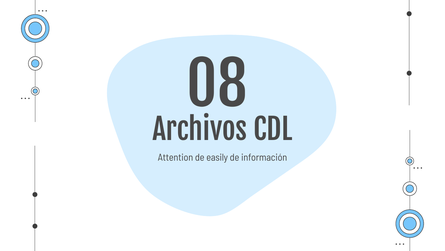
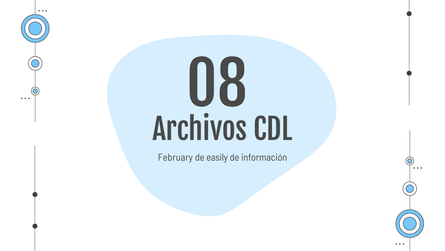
Attention: Attention -> February (175, 157)
